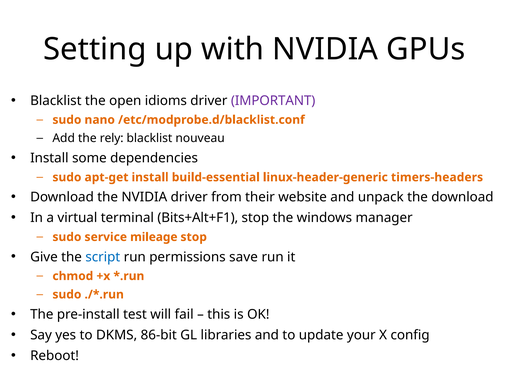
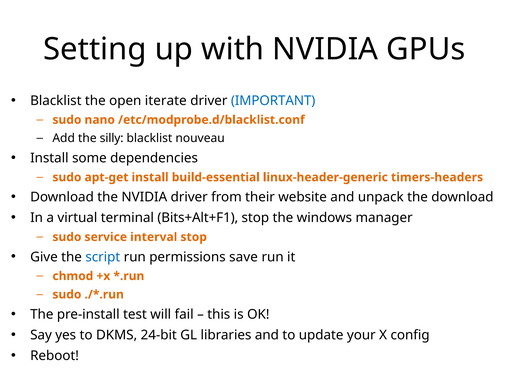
idioms: idioms -> iterate (166, 101)
IMPORTANT colour: purple -> blue (273, 101)
rely: rely -> silly (112, 138)
mileage: mileage -> interval (154, 237)
86-bit: 86-bit -> 24-bit (159, 335)
